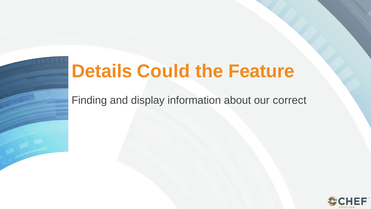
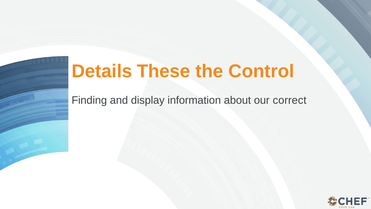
Could: Could -> These (164, 71)
Feature: Feature -> Control (261, 71)
